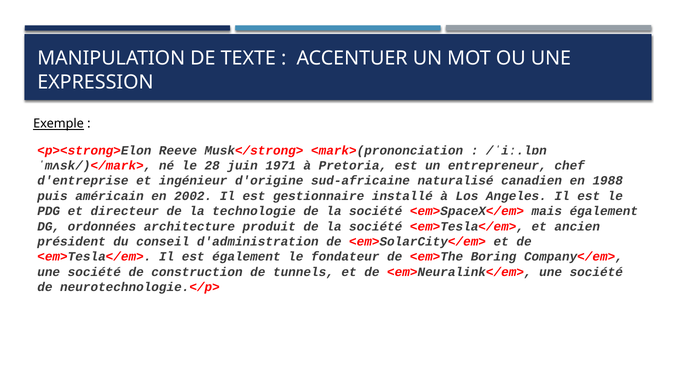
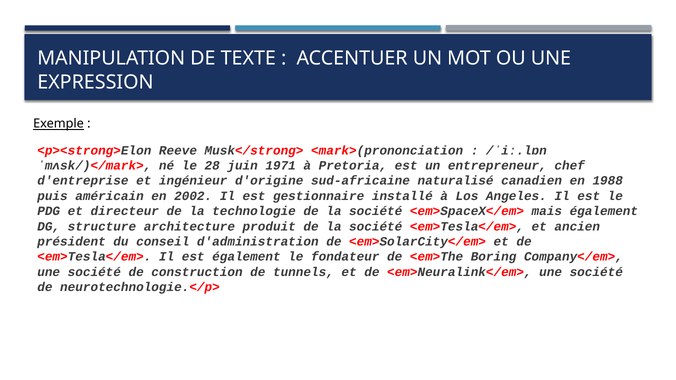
ordonnées: ordonnées -> structure (102, 227)
